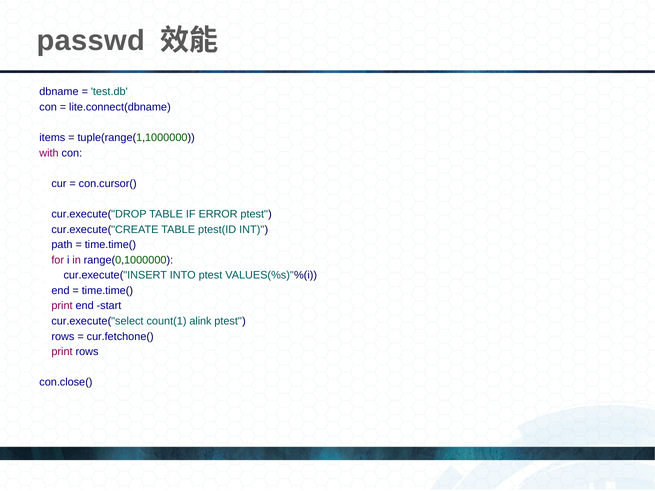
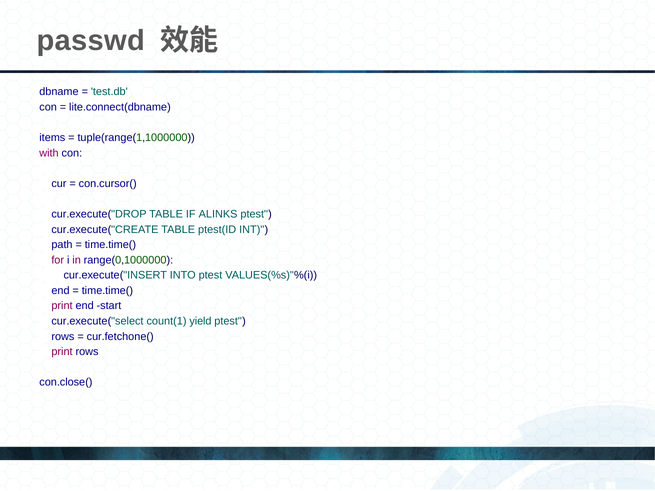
ERROR: ERROR -> ALINKS (218, 214)
alink: alink -> yield (200, 321)
